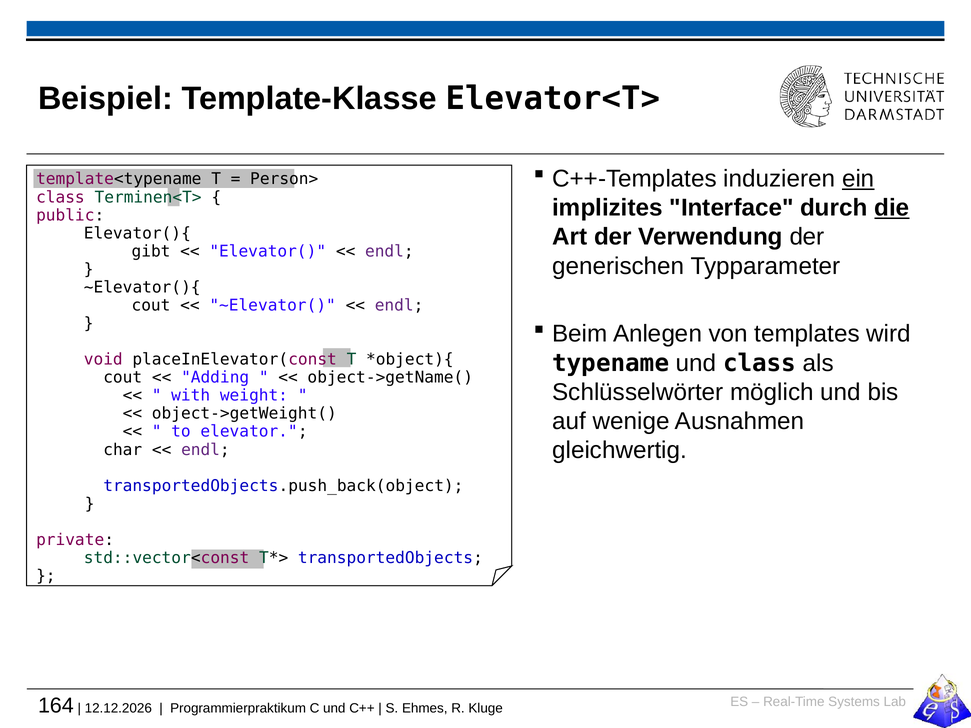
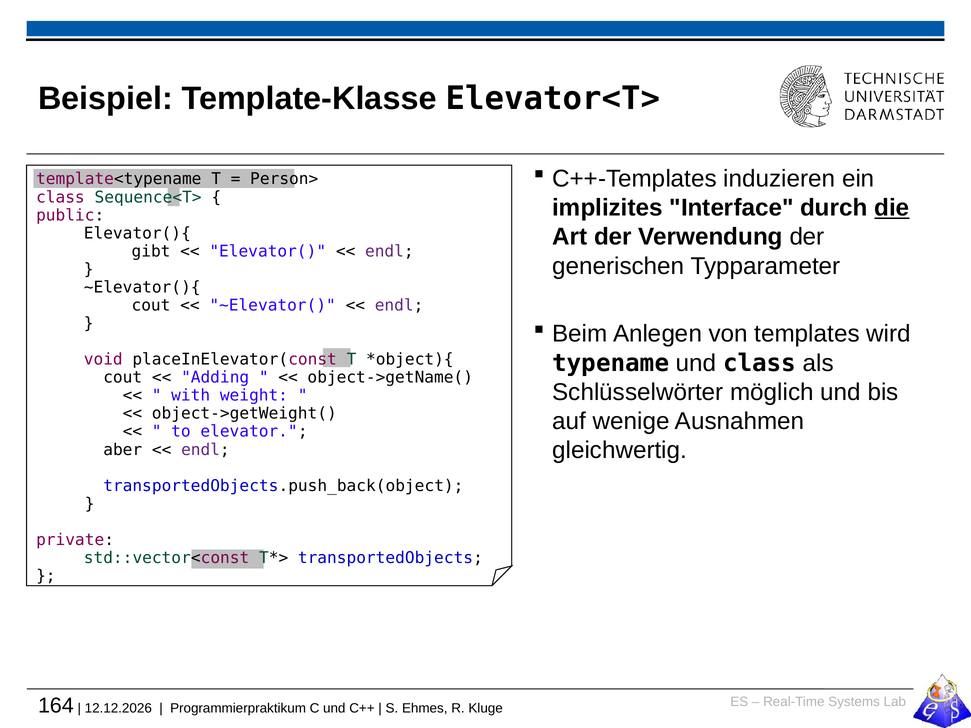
ein underline: present -> none (858, 179)
Terminen<T>: Terminen<T> -> Sequence<T> (148, 197)
char: char -> aber (123, 450)
